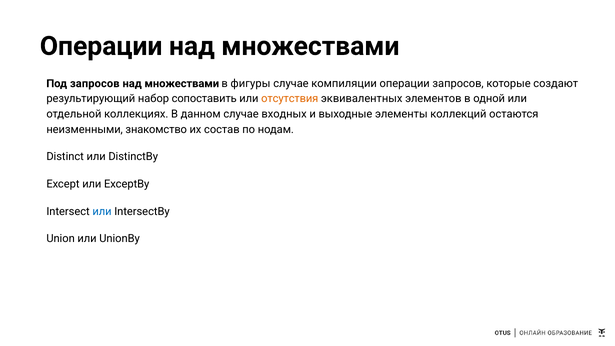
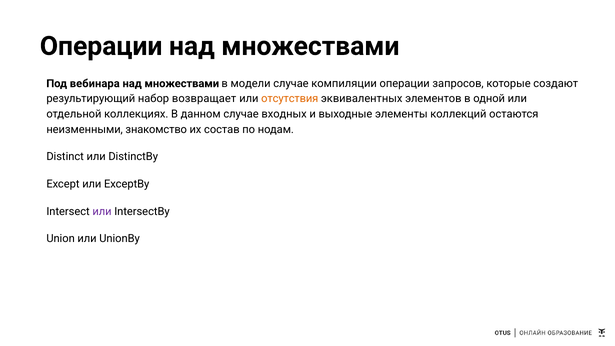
Под запросов: запросов -> вебинара (95, 83)
фигуры: фигуры -> модели (251, 83)
сопоставить: сопоставить -> возвращает (204, 99)
или colour: blue -> purple (102, 211)
